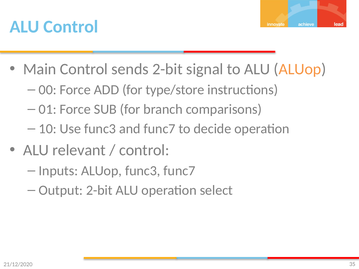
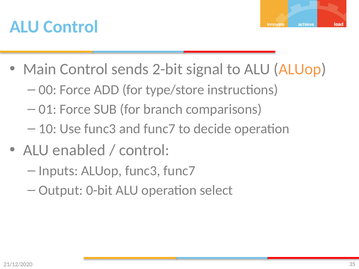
relevant: relevant -> enabled (79, 150)
Output 2-bit: 2-bit -> 0-bit (99, 190)
